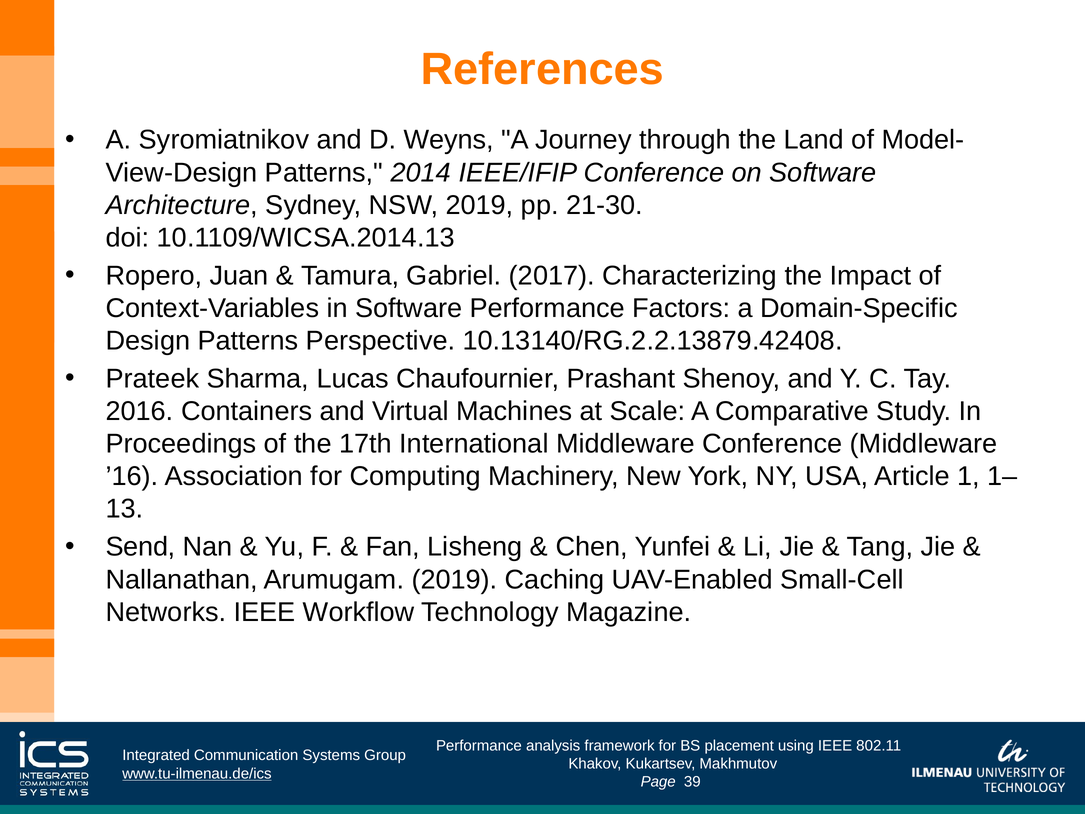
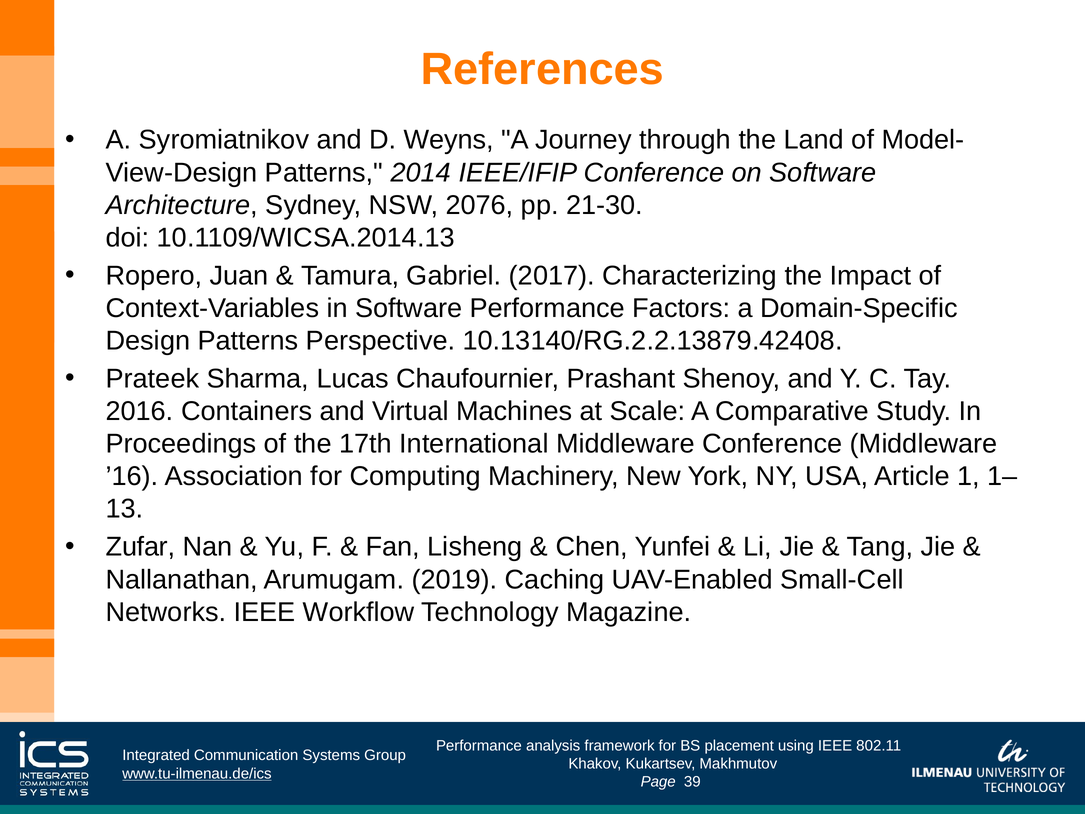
NSW 2019: 2019 -> 2076 (480, 205)
Send: Send -> Zufar (141, 547)
